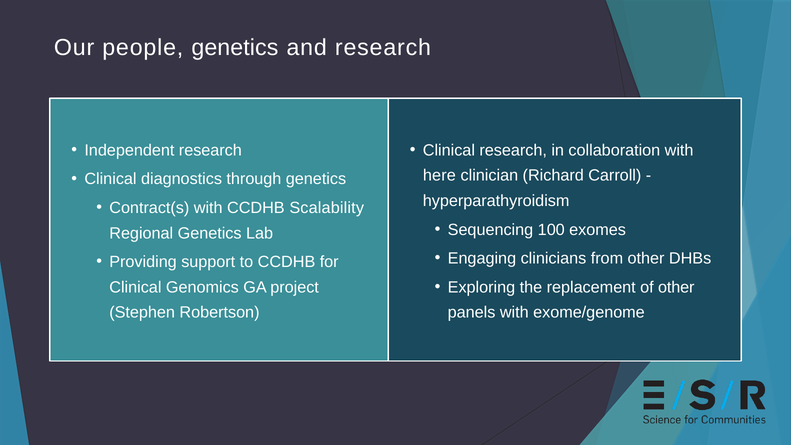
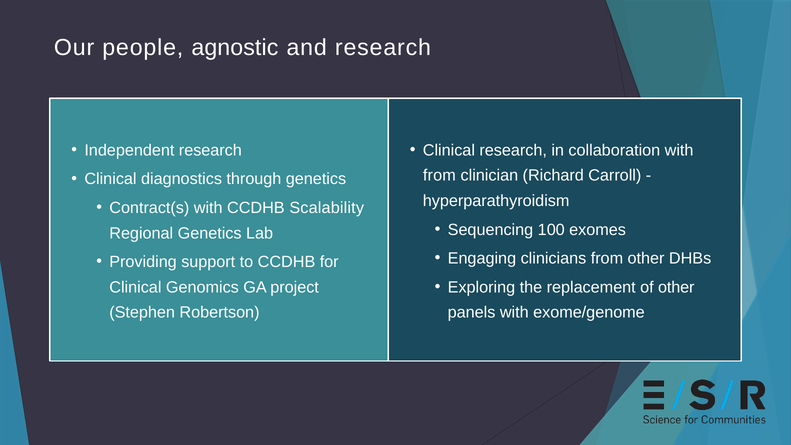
people genetics: genetics -> agnostic (235, 48)
here: here -> from (439, 176)
